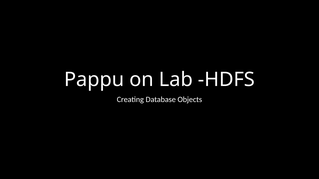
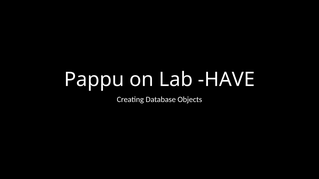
HDFS: HDFS -> HAVE (226, 80)
